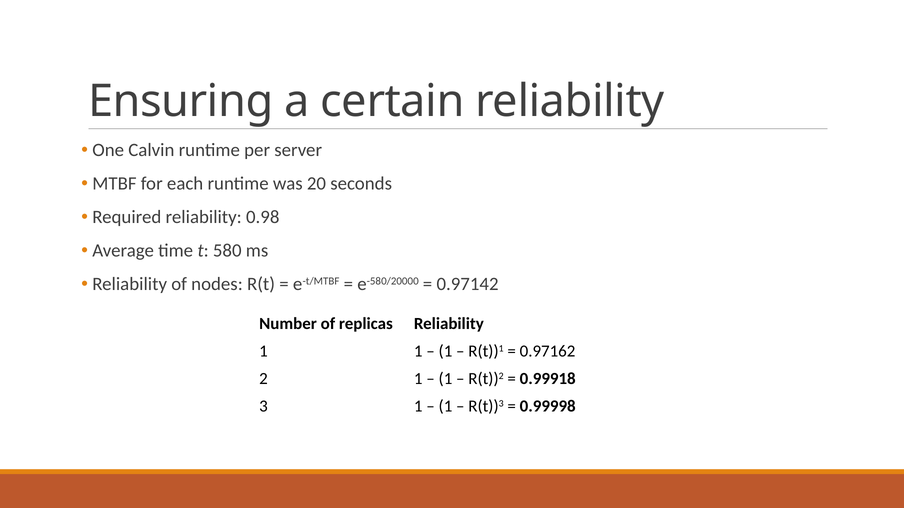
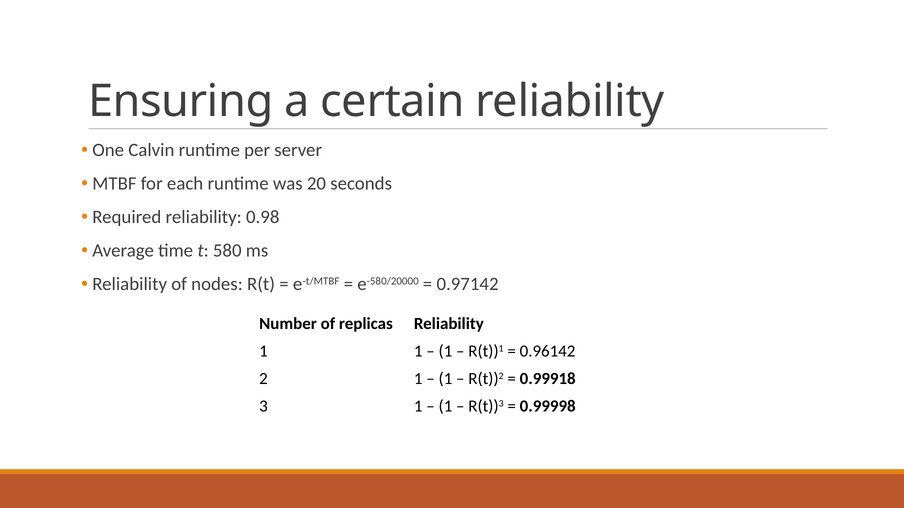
0.97162: 0.97162 -> 0.96142 (548, 352)
